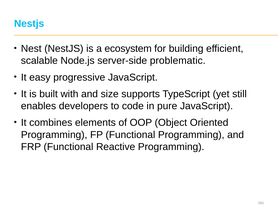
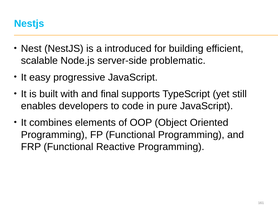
ecosystem: ecosystem -> introduced (128, 49)
size: size -> final (110, 94)
